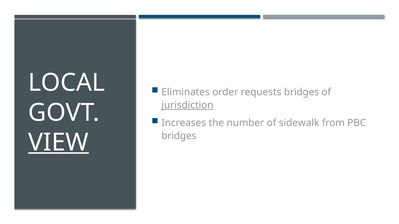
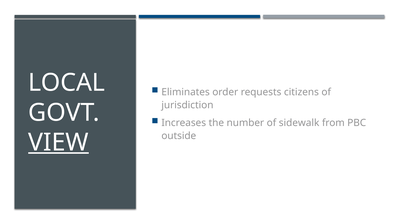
requests bridges: bridges -> citizens (301, 92)
jurisdiction underline: present -> none (187, 105)
bridges: bridges -> outside (179, 136)
